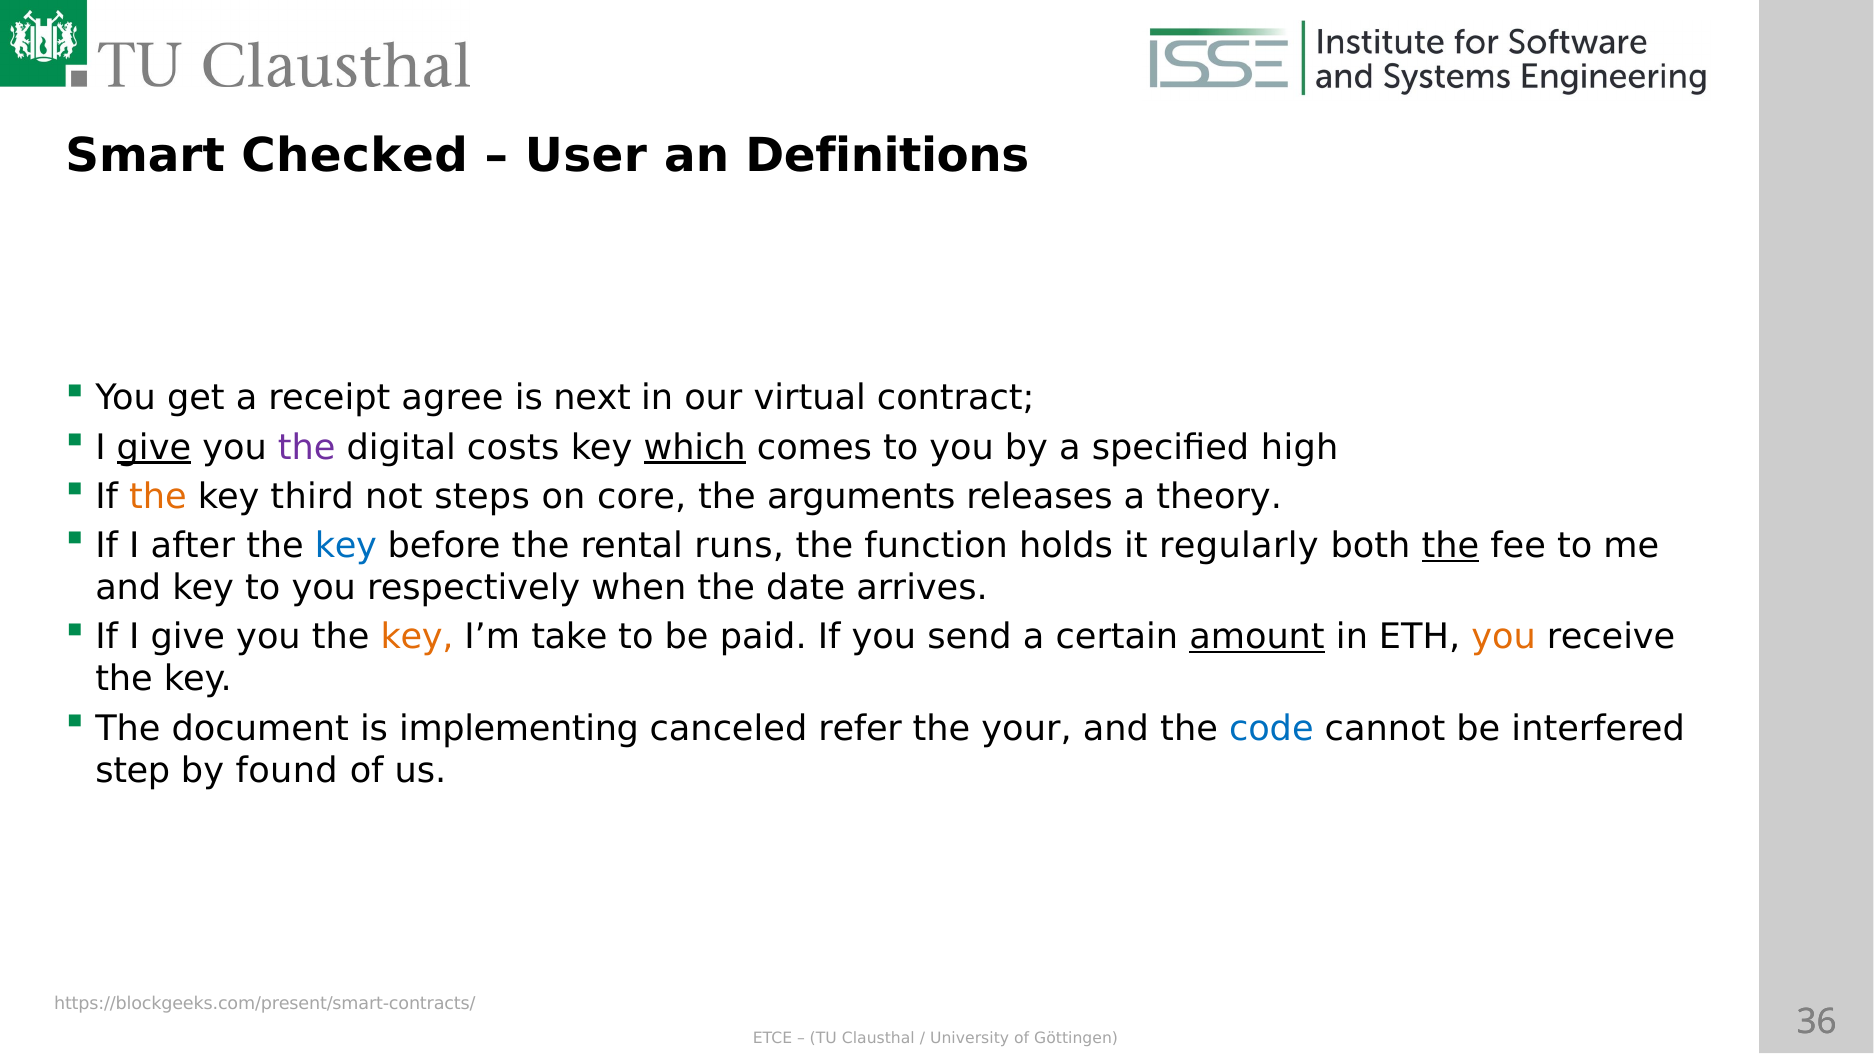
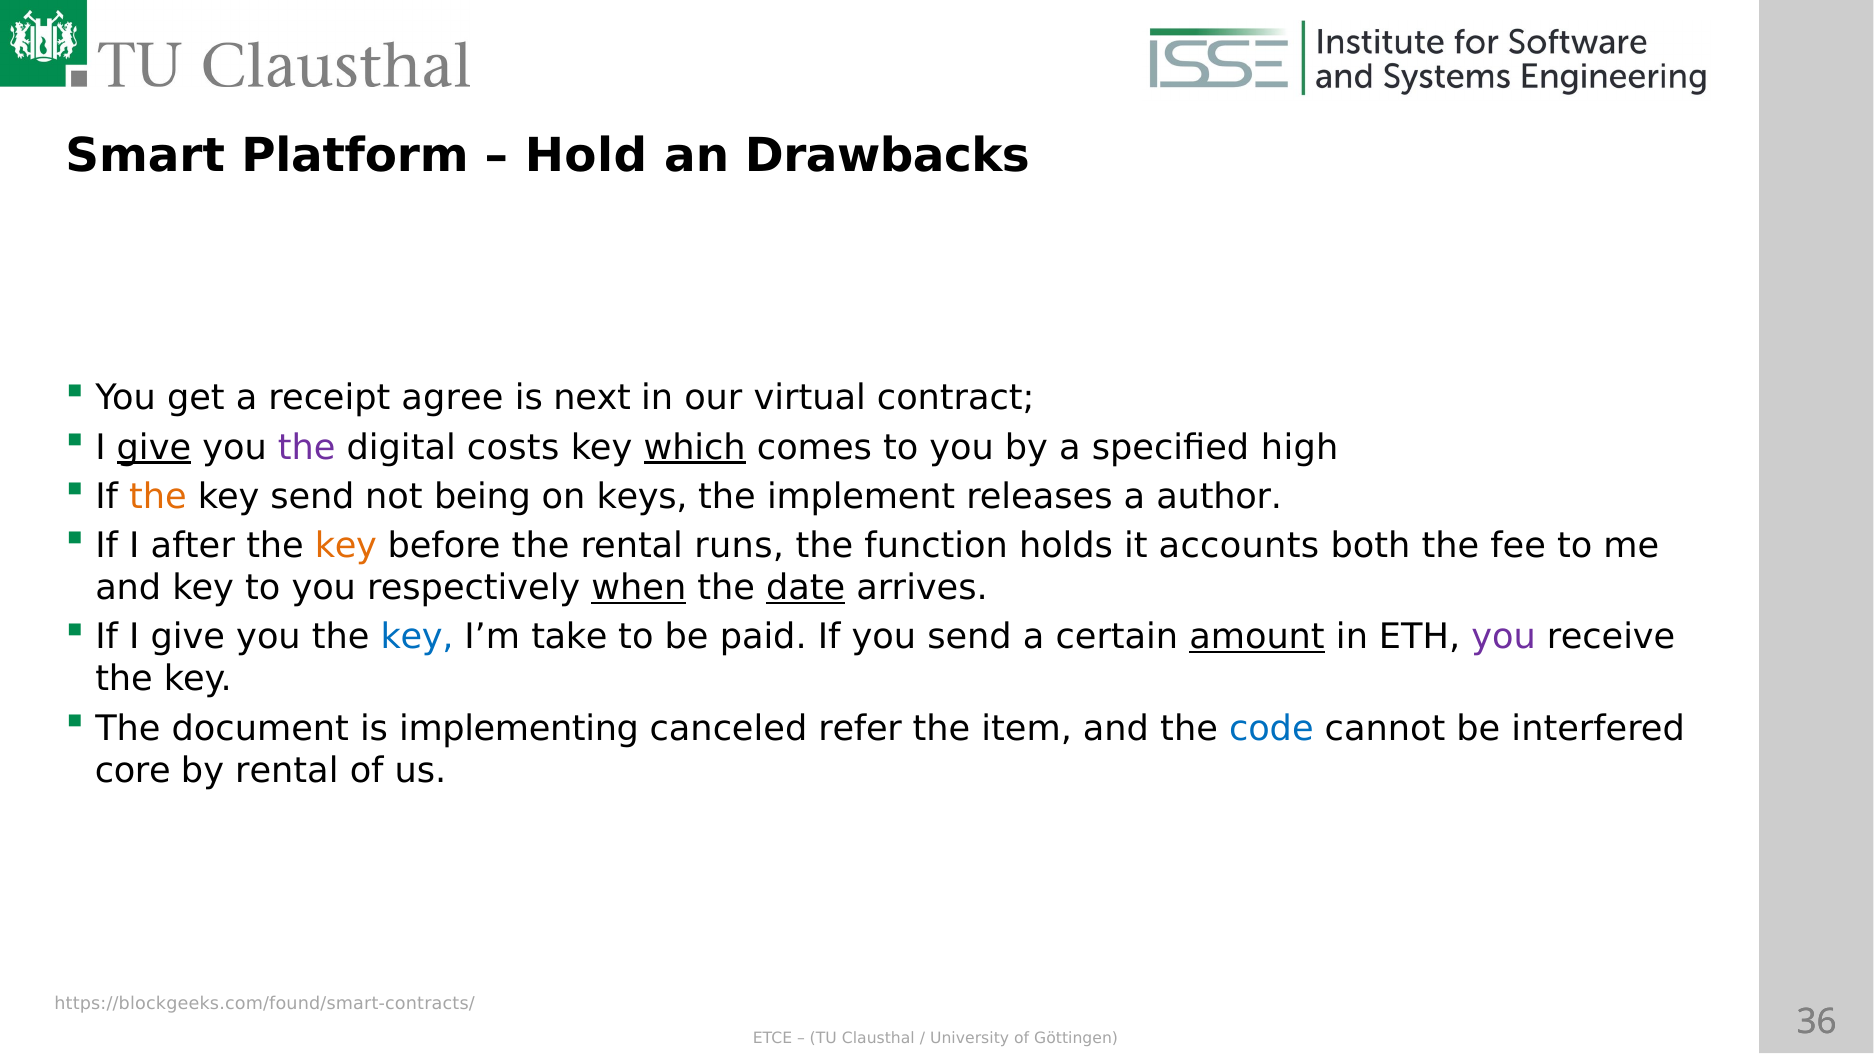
Checked: Checked -> Platform (355, 156)
User: User -> Hold (586, 156)
Definitions: Definitions -> Drawbacks (887, 156)
key third: third -> send (312, 497)
steps: steps -> being (482, 497)
core: core -> keys (642, 497)
arguments: arguments -> implement (861, 497)
theory: theory -> author (1219, 497)
key colour: blue -> orange (346, 546)
regularly: regularly -> accounts (1239, 546)
the underline: present -> none (1450, 546)
when underline: none -> present (639, 588)
date underline: none -> present (806, 588)
key colour: orange -> blue (417, 637)
you colour: orange -> purple (1504, 637)
your: your -> item (1027, 729)
step: step -> core (133, 771)
by found: found -> rental (287, 771)
https://blockgeeks.com/present/smart-contracts/: https://blockgeeks.com/present/smart-contracts/ -> https://blockgeeks.com/found/smart-contracts/ (265, 1004)
